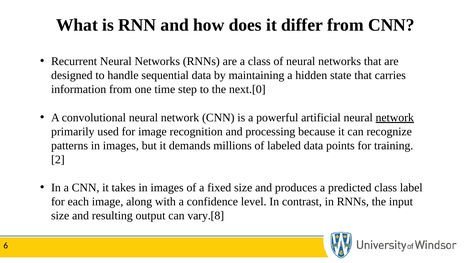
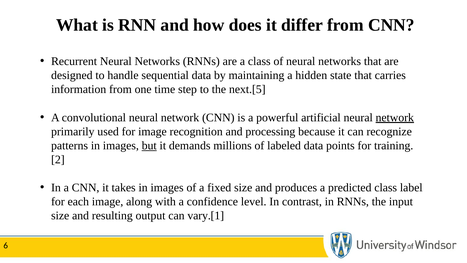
next.[0: next.[0 -> next.[5 (247, 89)
but underline: none -> present (149, 145)
vary.[8: vary.[8 -> vary.[1 (206, 215)
